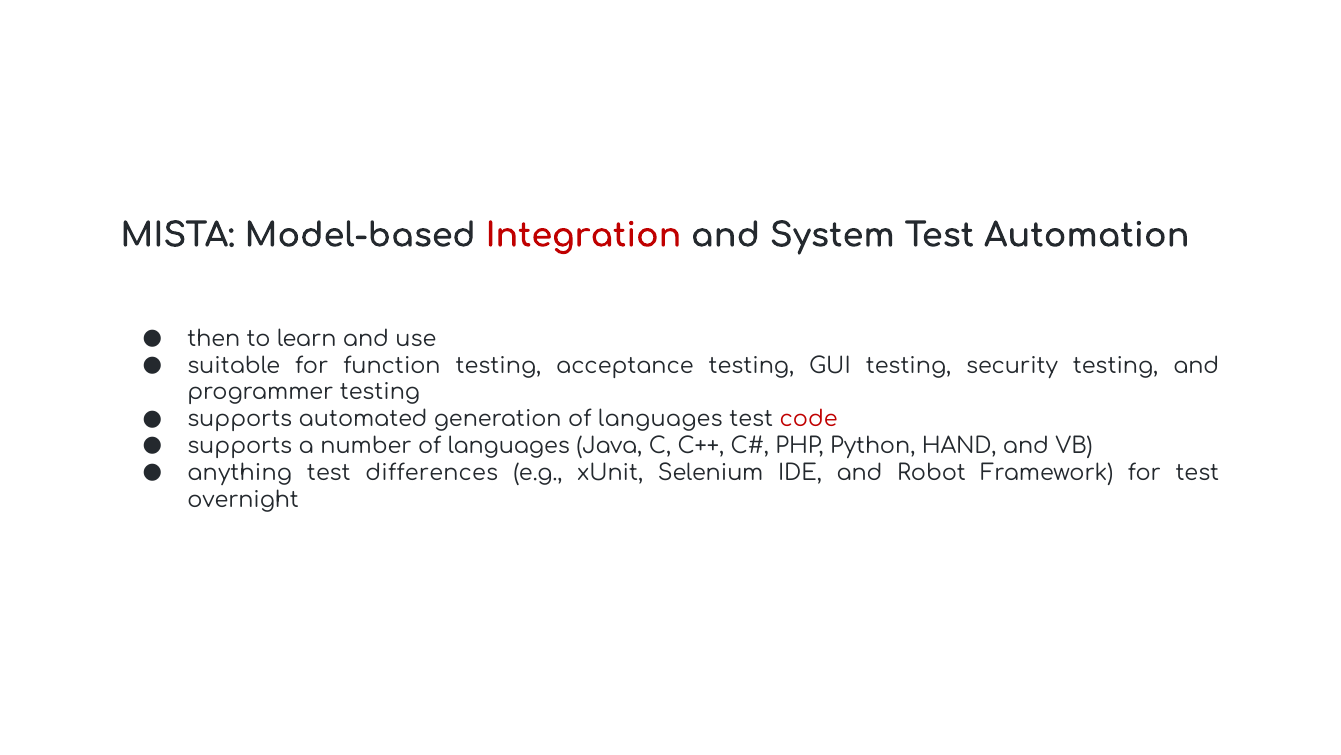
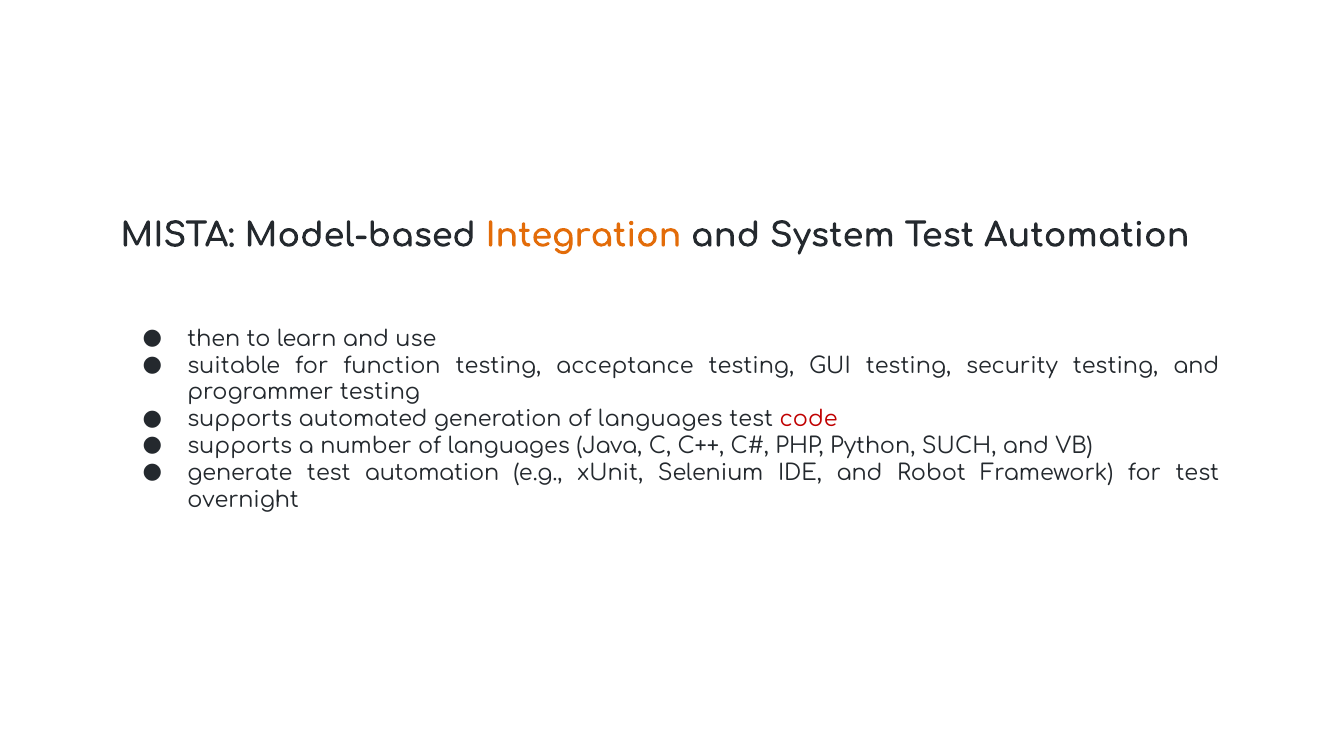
Integration colour: red -> orange (583, 235)
HAND: HAND -> SUCH (959, 446)
anything: anything -> generate (240, 473)
differences: differences -> automation (432, 473)
